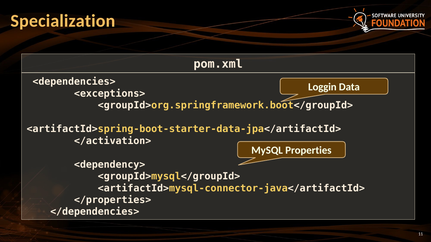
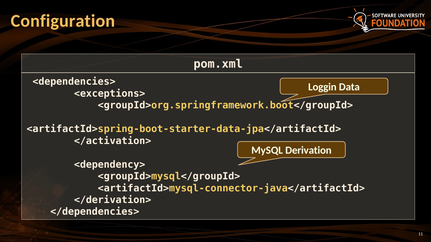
Specialization: Specialization -> Configuration (63, 21)
Properties: Properties -> Derivation (308, 151)
</properties>: </properties> -> </derivation> (113, 200)
